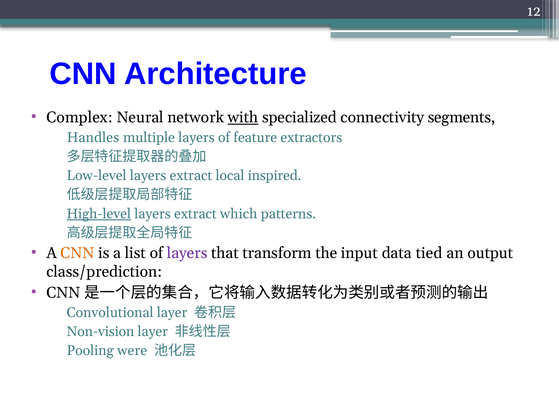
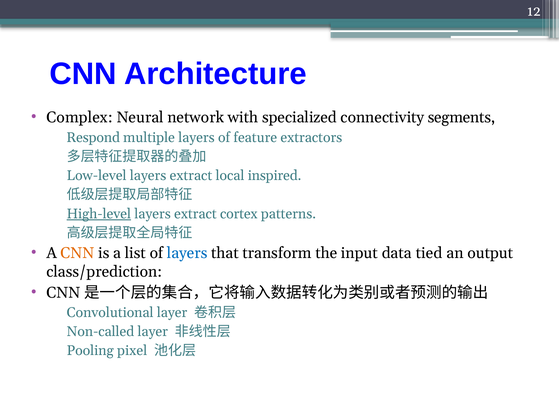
with underline: present -> none (243, 118)
Handles: Handles -> Respond (93, 137)
which: which -> cortex (239, 214)
layers colour: purple -> blue (187, 253)
Non-vision: Non-vision -> Non-called (100, 332)
were: were -> pixel (132, 351)
